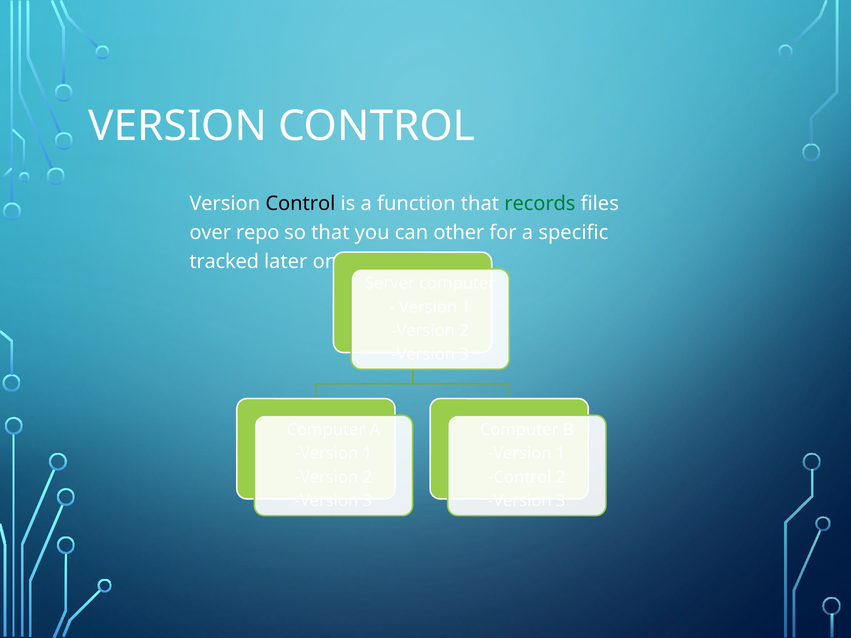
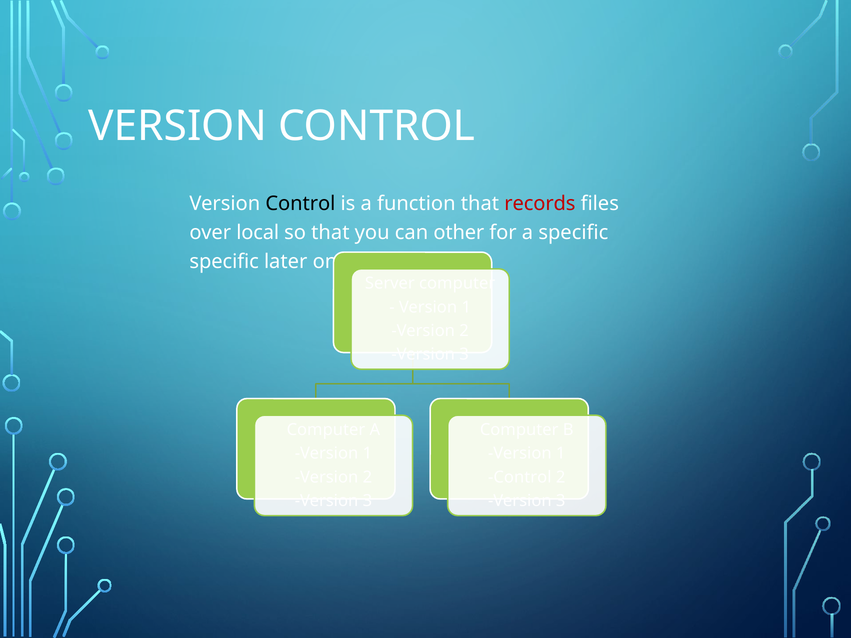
records colour: green -> red (540, 204)
repo: repo -> local (258, 233)
tracked: tracked -> specific (224, 262)
